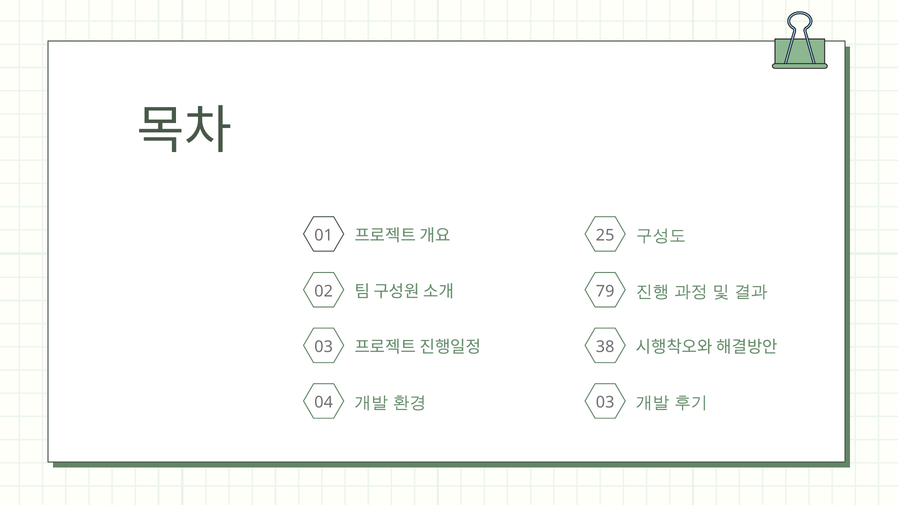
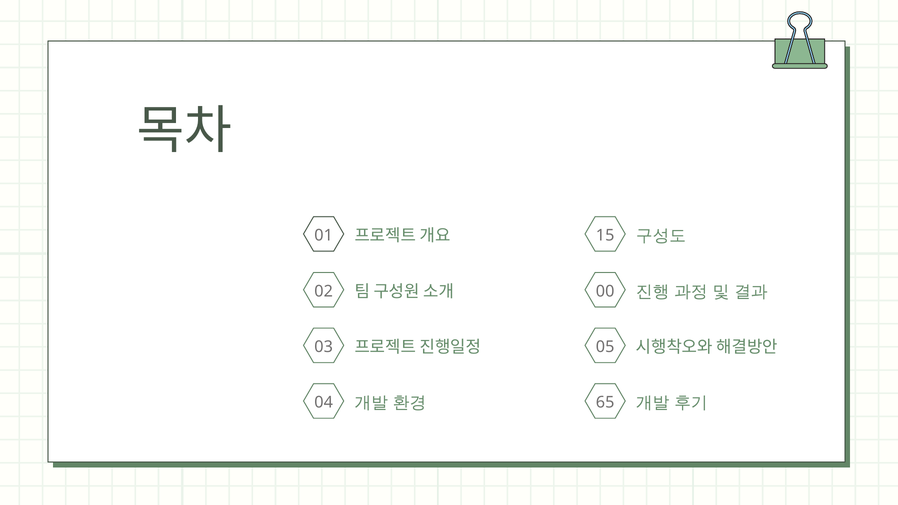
25: 25 -> 15 (605, 236)
79: 79 -> 00 (605, 291)
38: 38 -> 05 (605, 347)
04 03: 03 -> 65 (605, 403)
